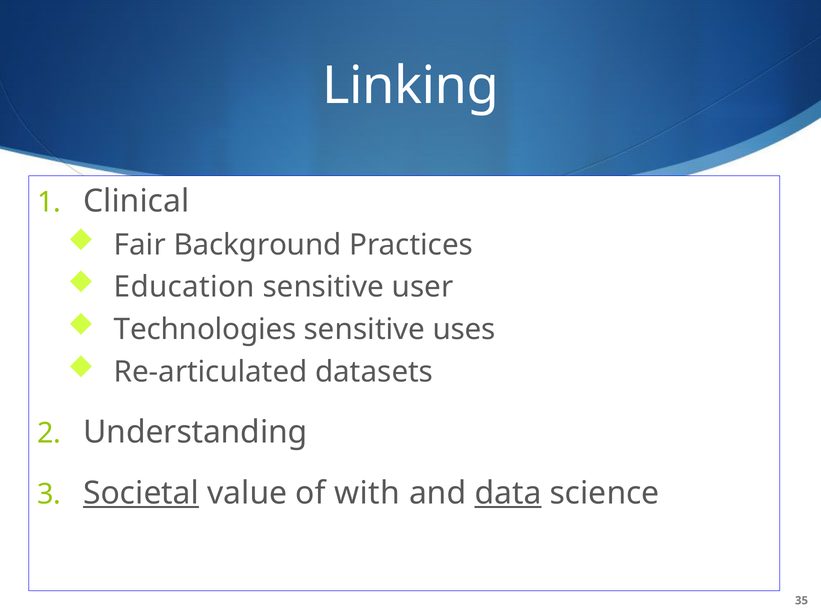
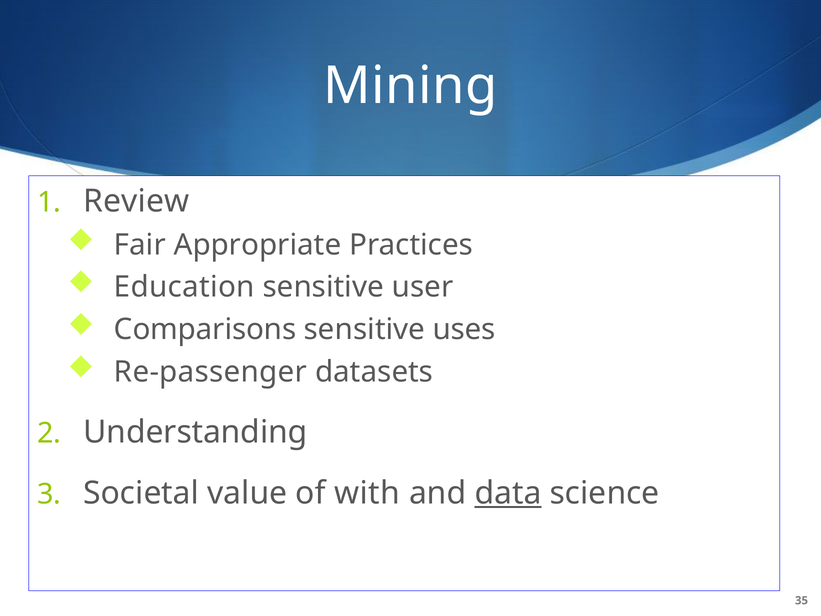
Linking: Linking -> Mining (410, 86)
Clinical: Clinical -> Review (136, 201)
Background: Background -> Appropriate (257, 245)
Technologies: Technologies -> Comparisons (205, 329)
Re-articulated: Re-articulated -> Re-passenger (211, 372)
Societal underline: present -> none (141, 493)
